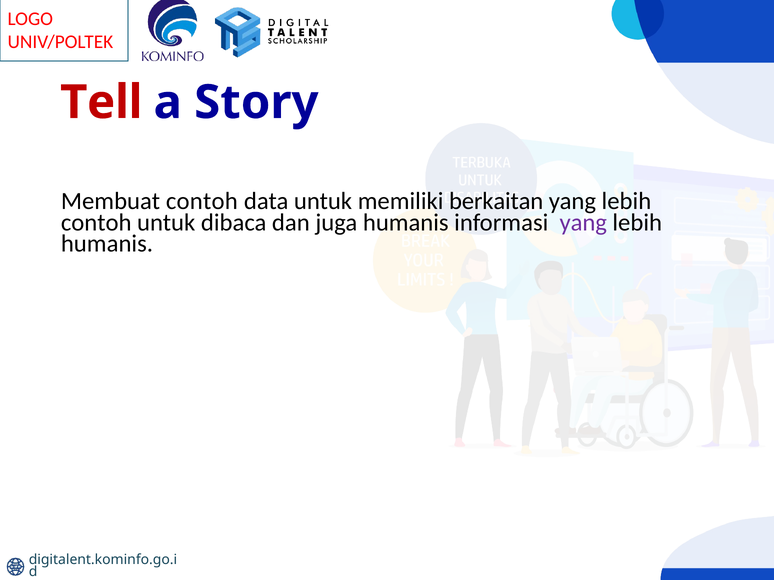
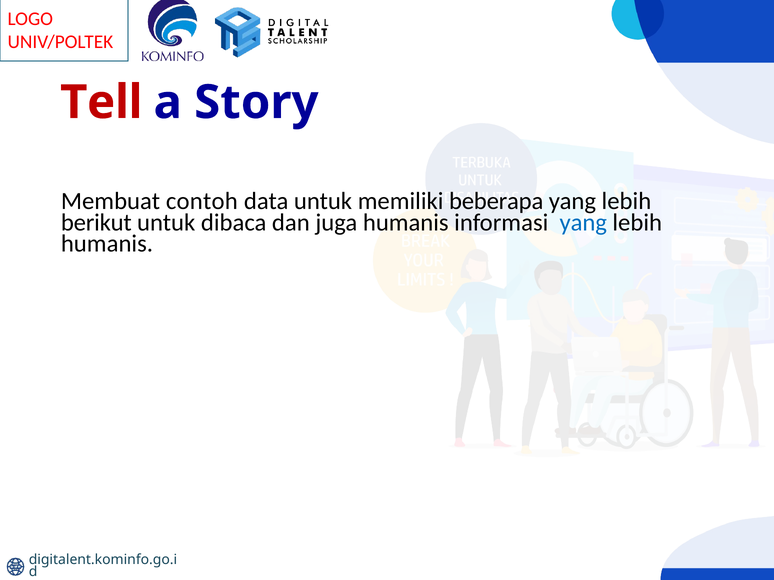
berkaitan: berkaitan -> beberapa (496, 201)
contoh: contoh -> berikut (96, 223)
yang colour: purple -> blue (583, 223)
